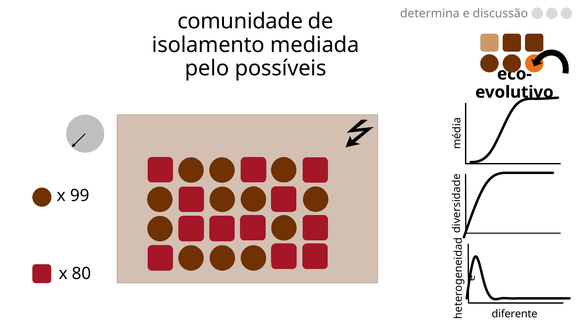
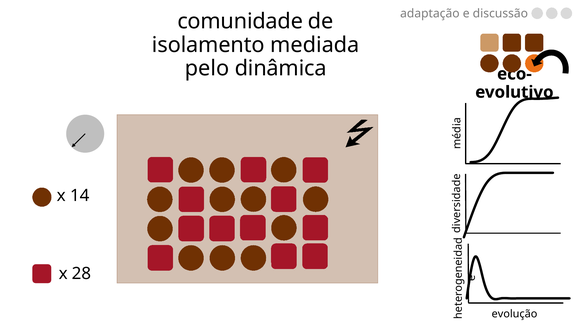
determina: determina -> adaptação (430, 14)
possíveis: possíveis -> dinâmica (281, 68)
99: 99 -> 14 (80, 195)
80: 80 -> 28 (82, 273)
diferente: diferente -> evolução (515, 314)
